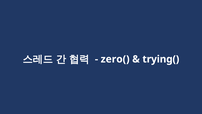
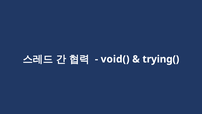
zero(: zero( -> void( (115, 59)
